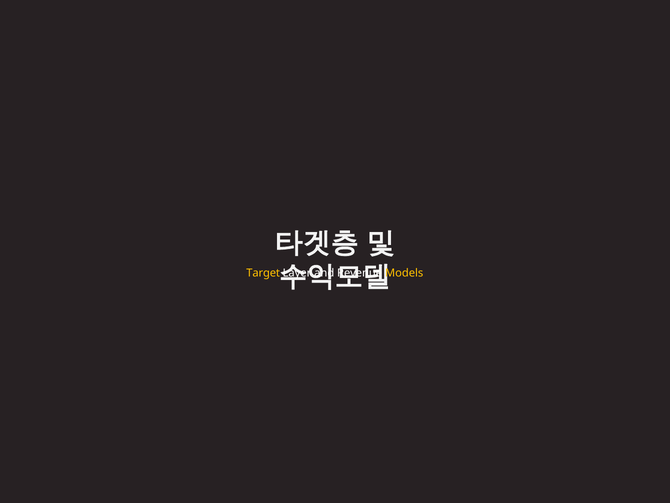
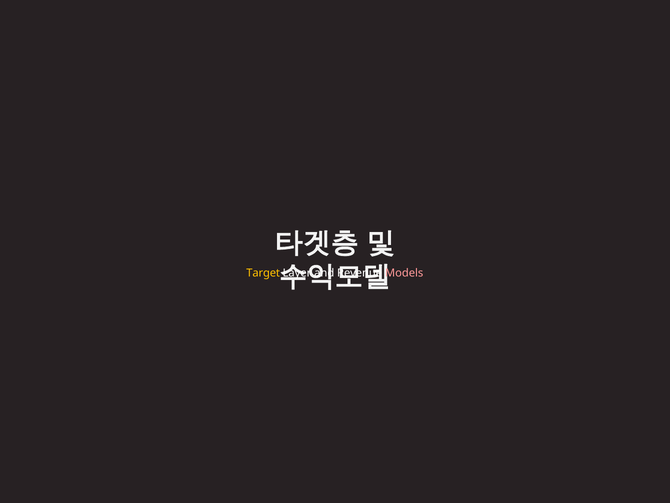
Models colour: yellow -> pink (404, 273)
